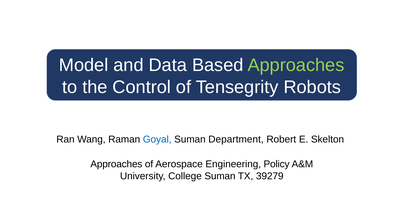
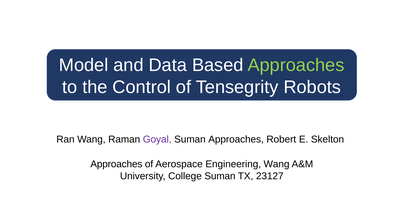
Goyal colour: blue -> purple (157, 139)
Suman Department: Department -> Approaches (236, 139)
Engineering Policy: Policy -> Wang (277, 164)
39279: 39279 -> 23127 (270, 176)
